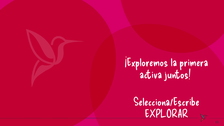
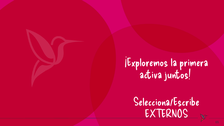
EXPLORAR: EXPLORAR -> EXTERNOS (166, 114)
